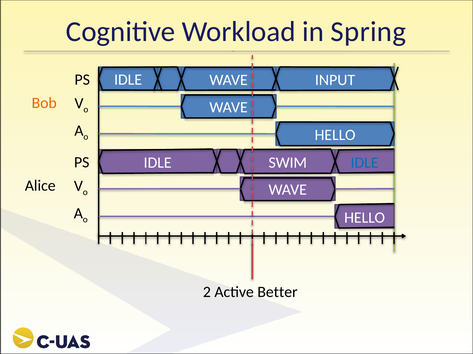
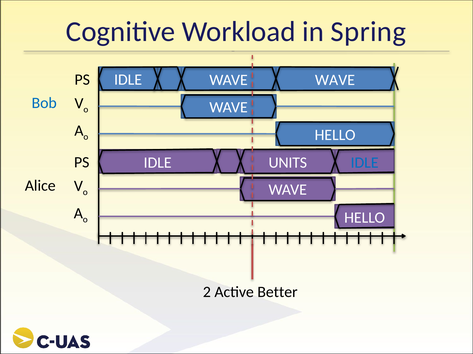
INPUT: INPUT -> WAVE (335, 80)
Bob colour: orange -> blue (44, 103)
SWIM: SWIM -> UNITS (288, 163)
